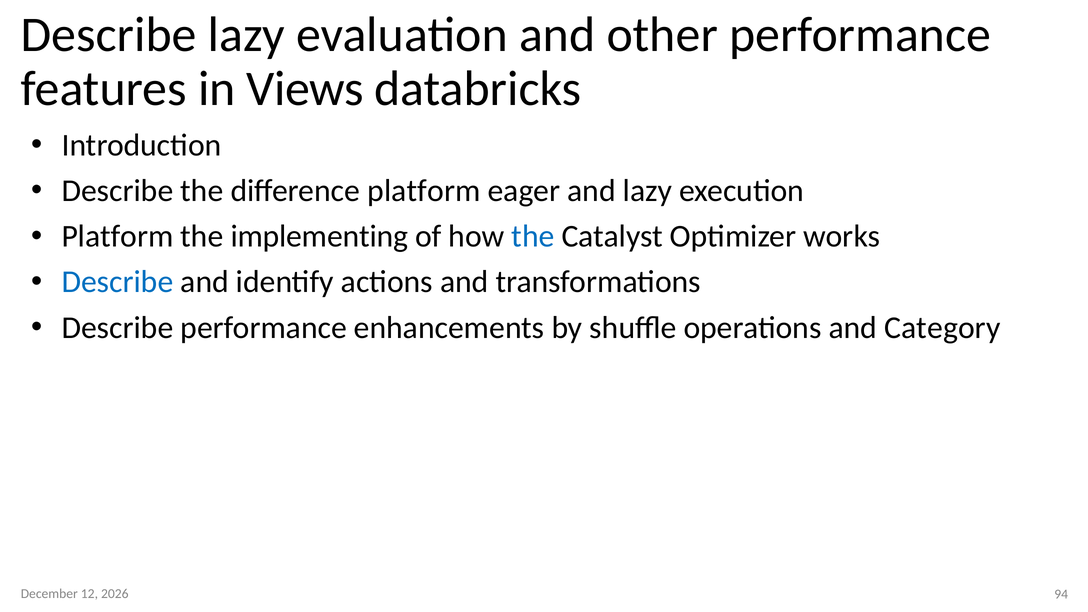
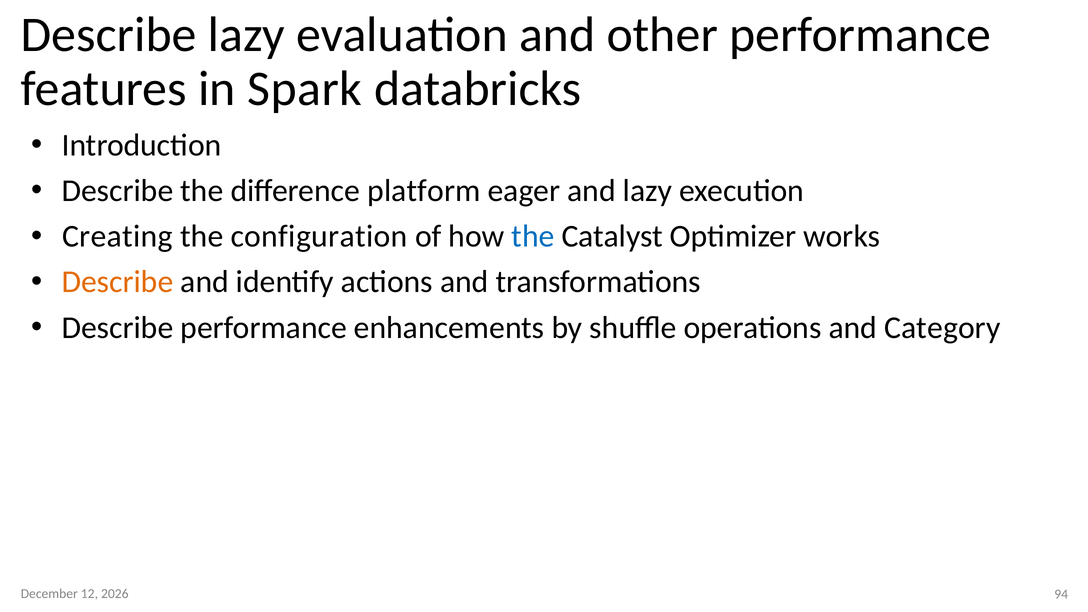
Views: Views -> Spark (305, 89)
Platform: Platform -> Creating (117, 236)
implementing: implementing -> configuration (319, 236)
Describe colour: blue -> orange (117, 282)
